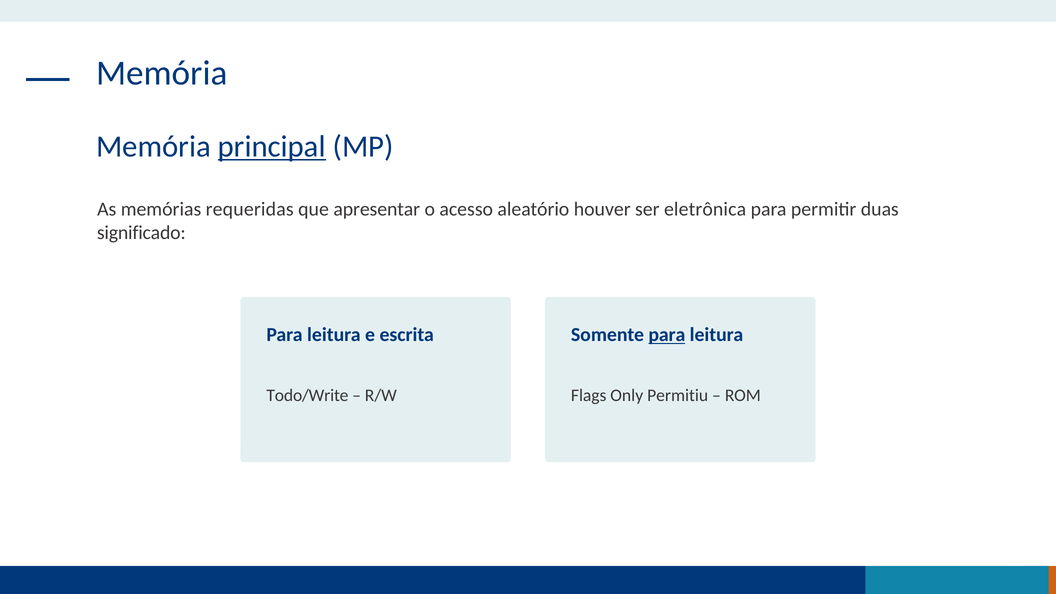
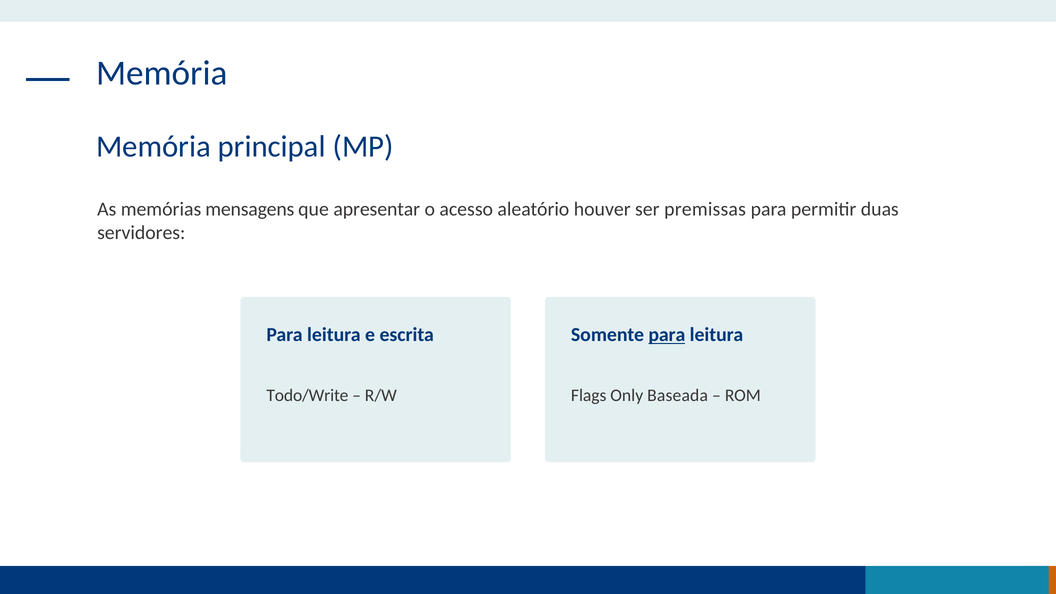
principal underline: present -> none (272, 146)
requeridas: requeridas -> mensagens (250, 209)
eletrônica: eletrônica -> premissas (705, 209)
significado: significado -> servidores (141, 233)
Permitiu: Permitiu -> Baseada (678, 395)
